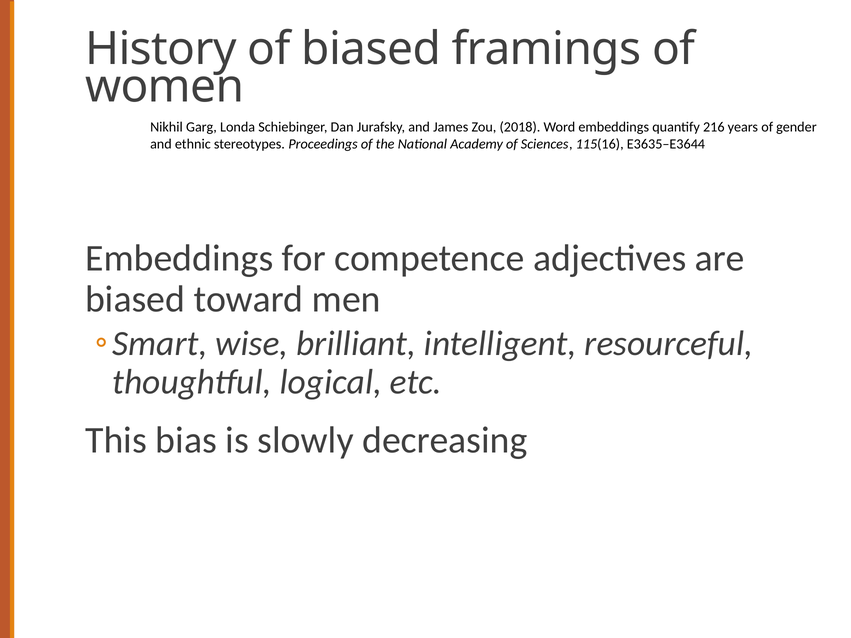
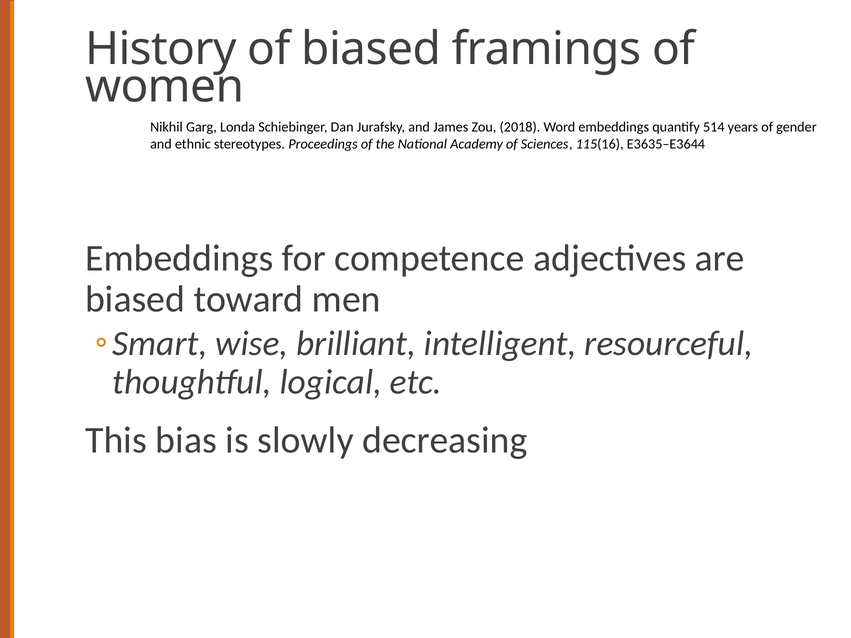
216: 216 -> 514 (714, 127)
